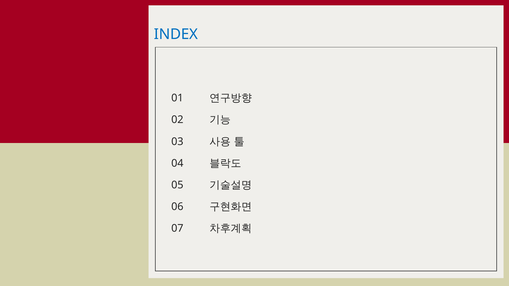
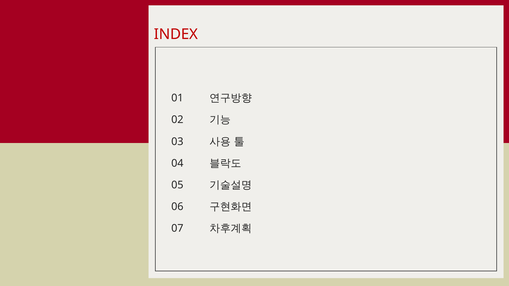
INDEX colour: blue -> red (176, 34)
